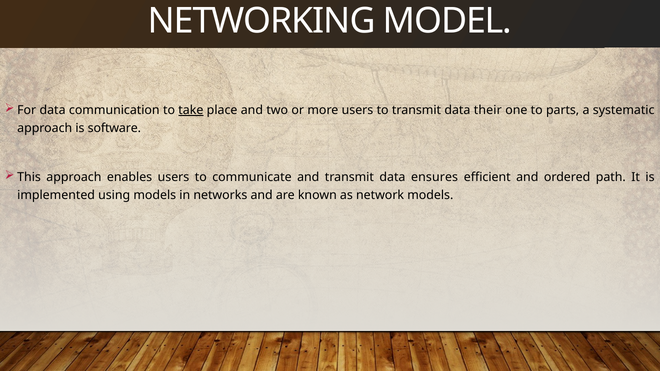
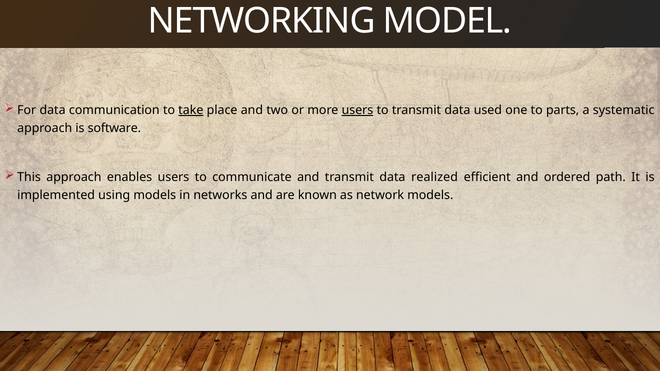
users underline: none -> present (357, 110)
their: their -> used (488, 110)
ensures: ensures -> realized (435, 177)
